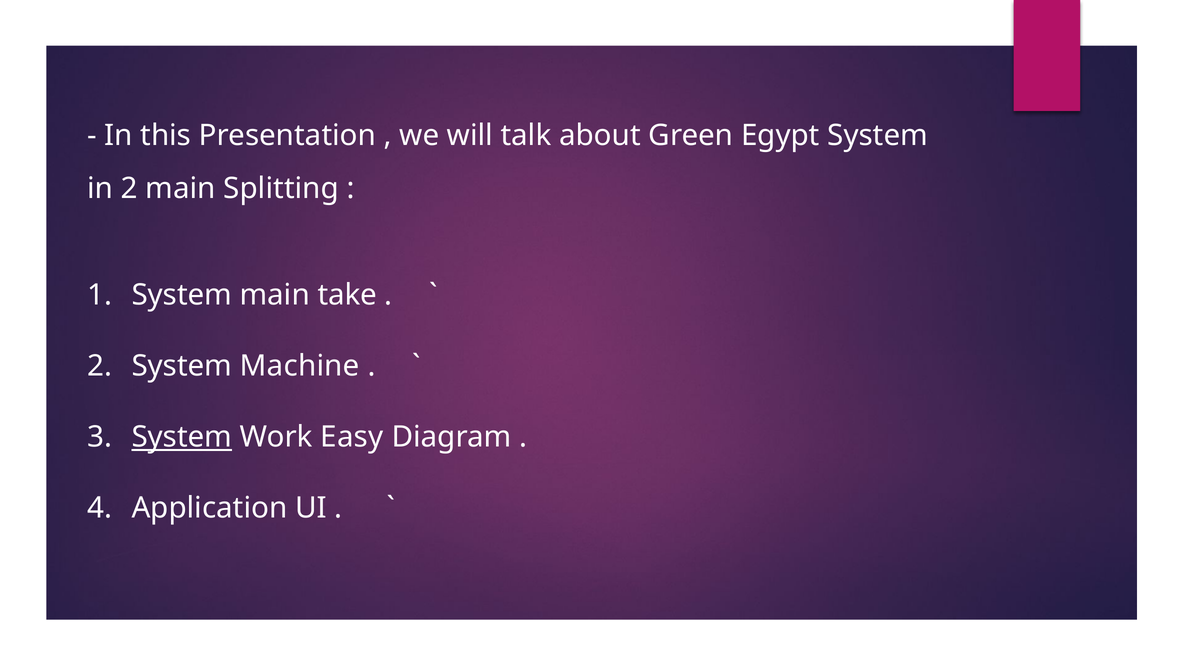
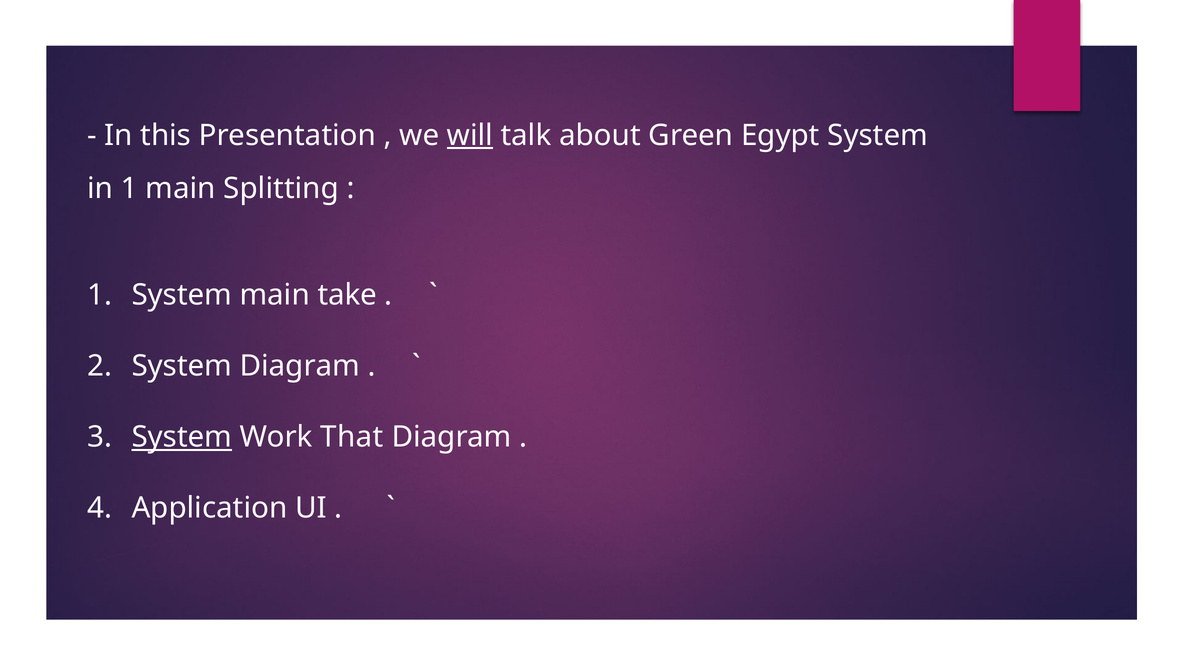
will underline: none -> present (470, 135)
in 2: 2 -> 1 (129, 189)
System Machine: Machine -> Diagram (300, 366)
Easy: Easy -> That (352, 437)
